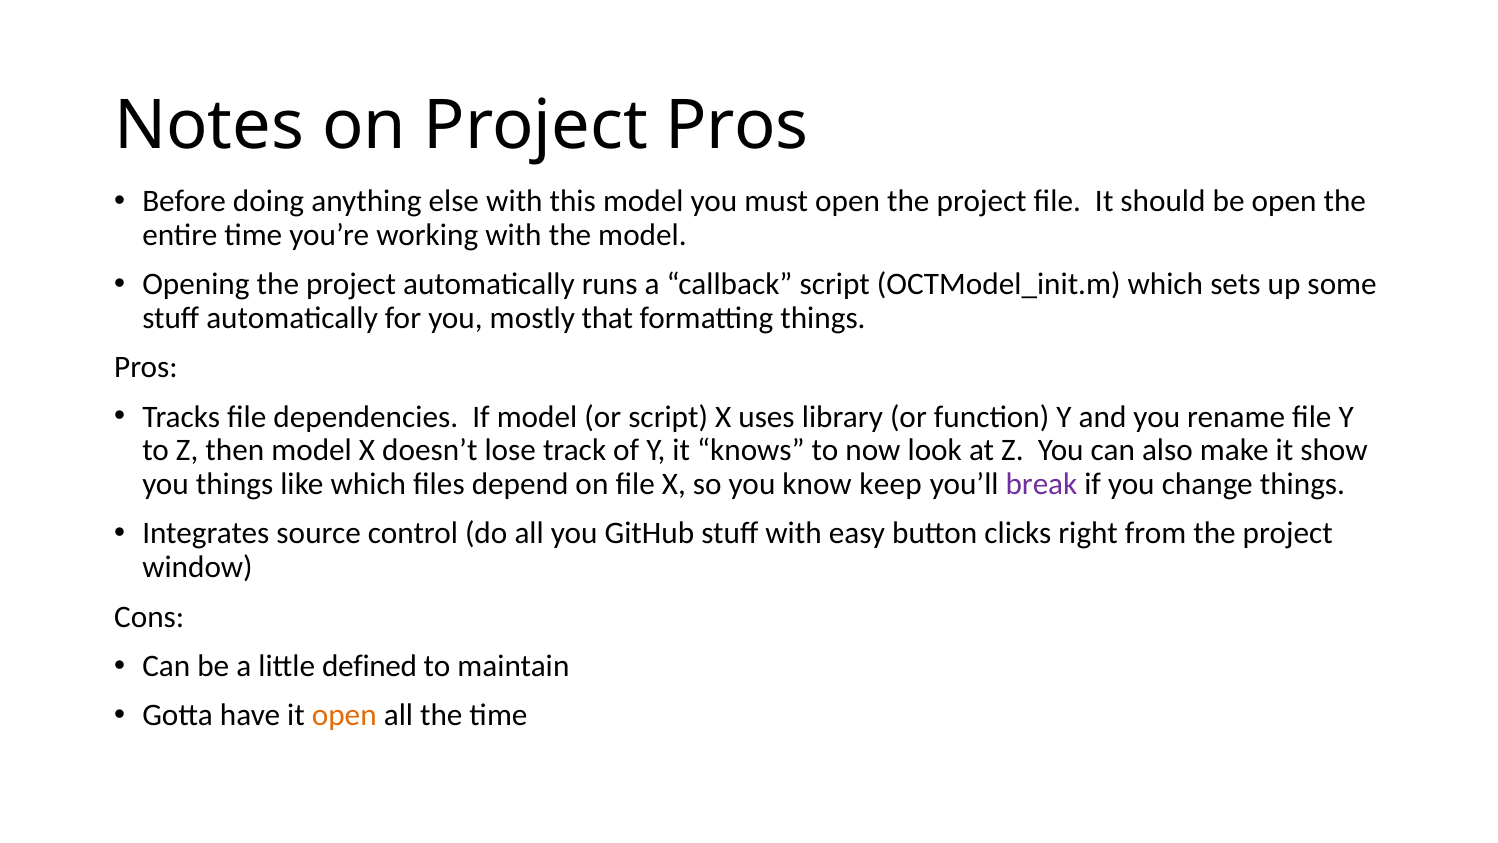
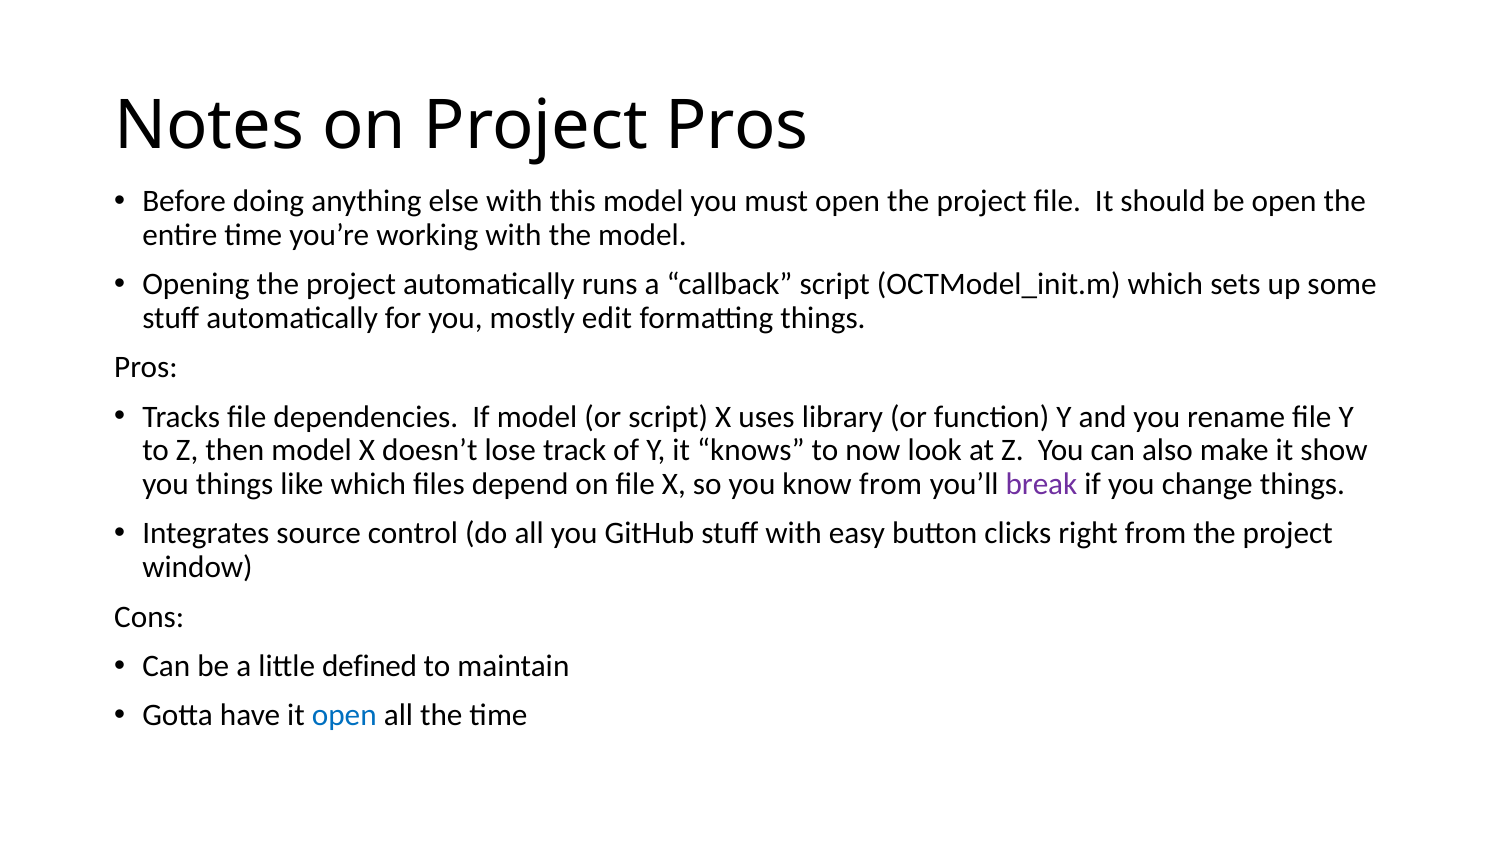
that: that -> edit (607, 318)
know keep: keep -> from (891, 484)
open colour: orange -> blue (344, 715)
